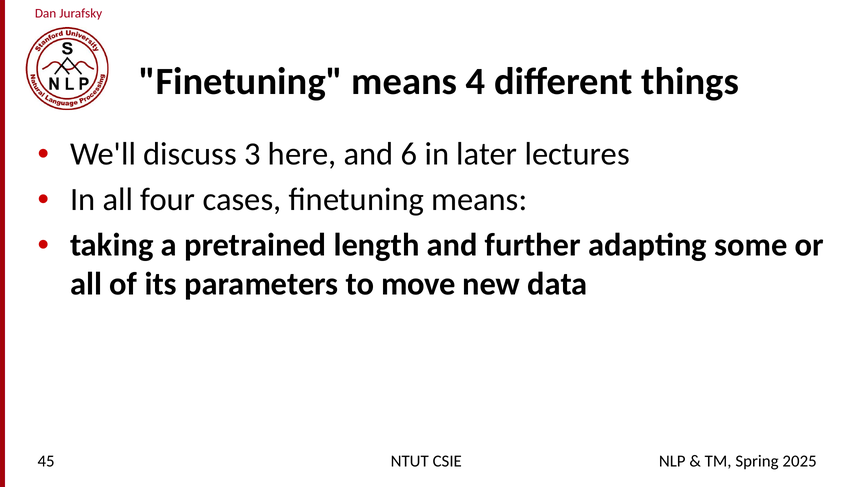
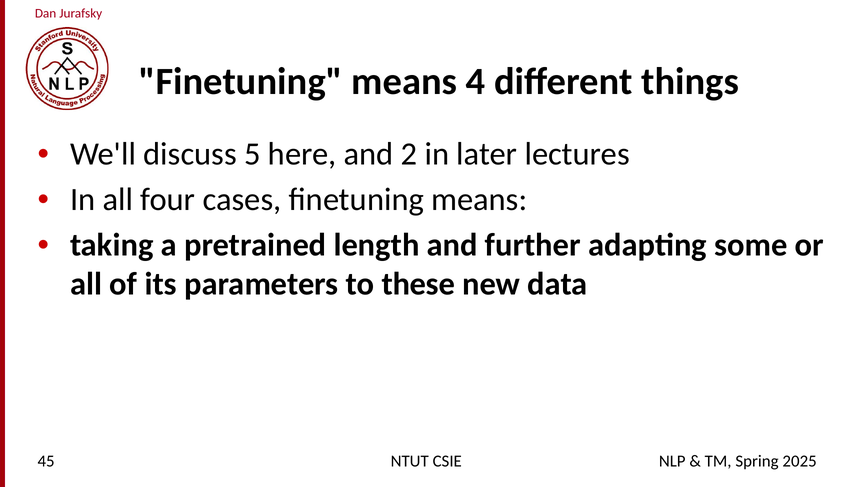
3: 3 -> 5 (252, 154)
6: 6 -> 2 (409, 154)
move: move -> these (418, 285)
